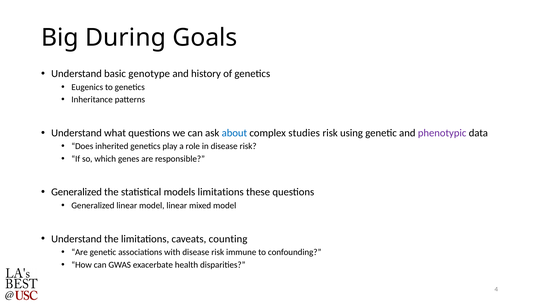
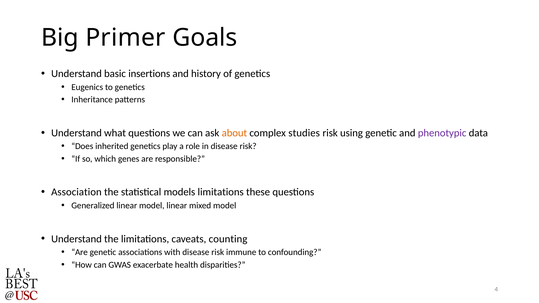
During: During -> Primer (125, 38)
genotype: genotype -> insertions (149, 74)
about colour: blue -> orange (234, 133)
Generalized: Generalized -> Association (76, 192)
